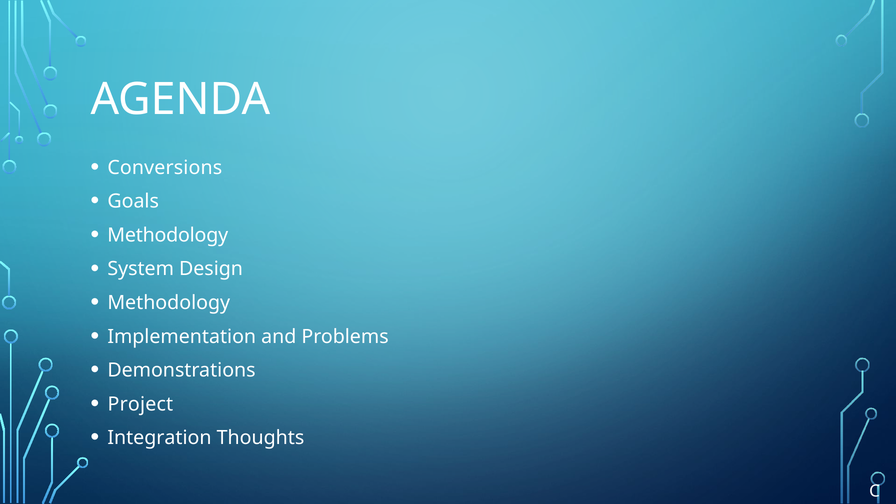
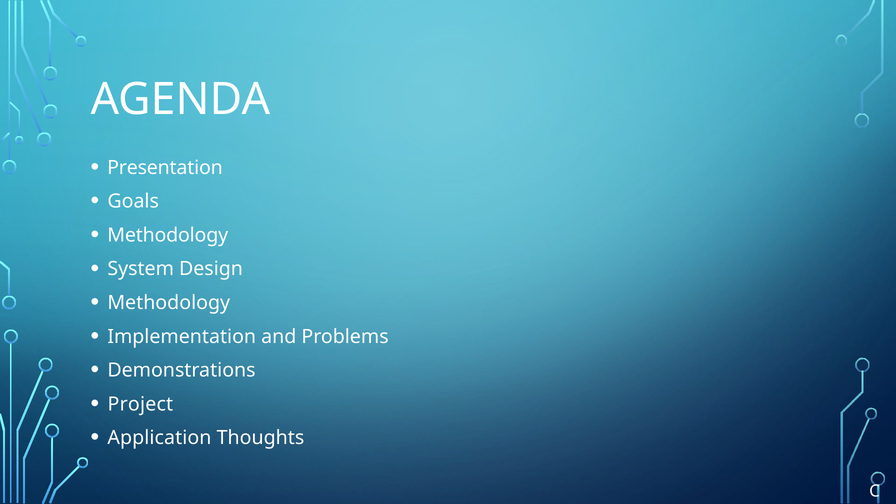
Conversions: Conversions -> Presentation (165, 168)
Integration: Integration -> Application (159, 438)
